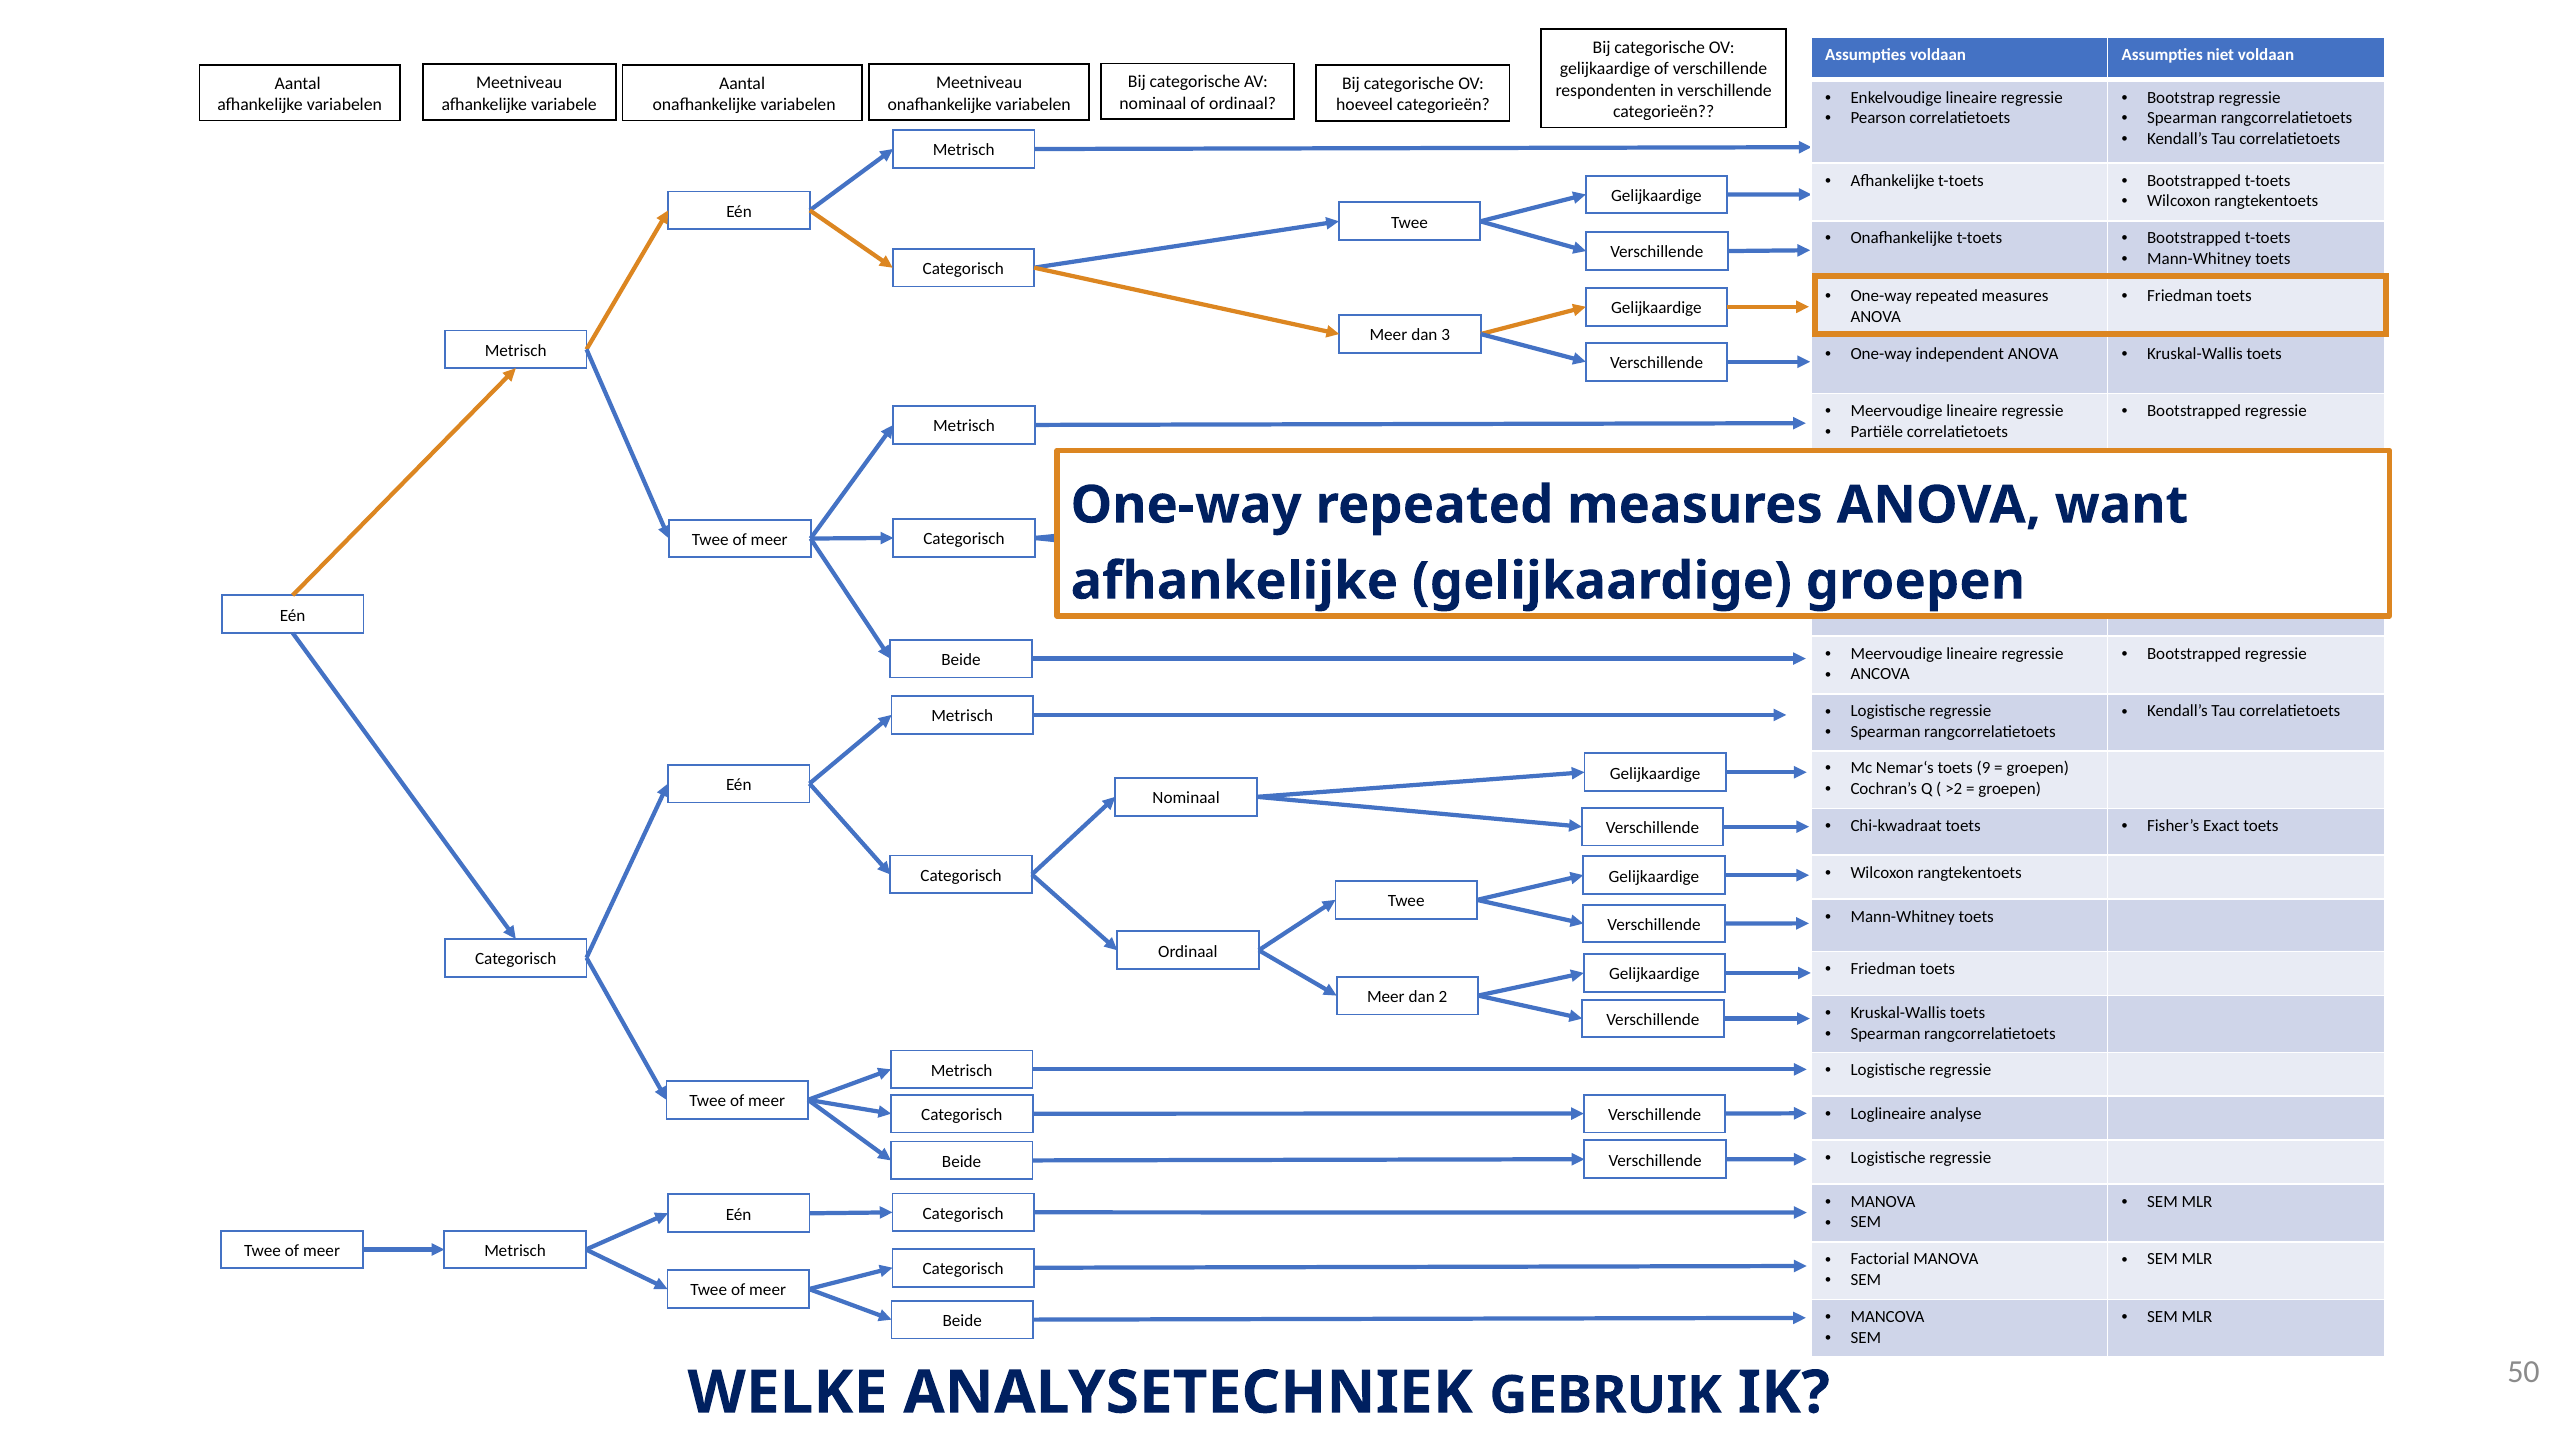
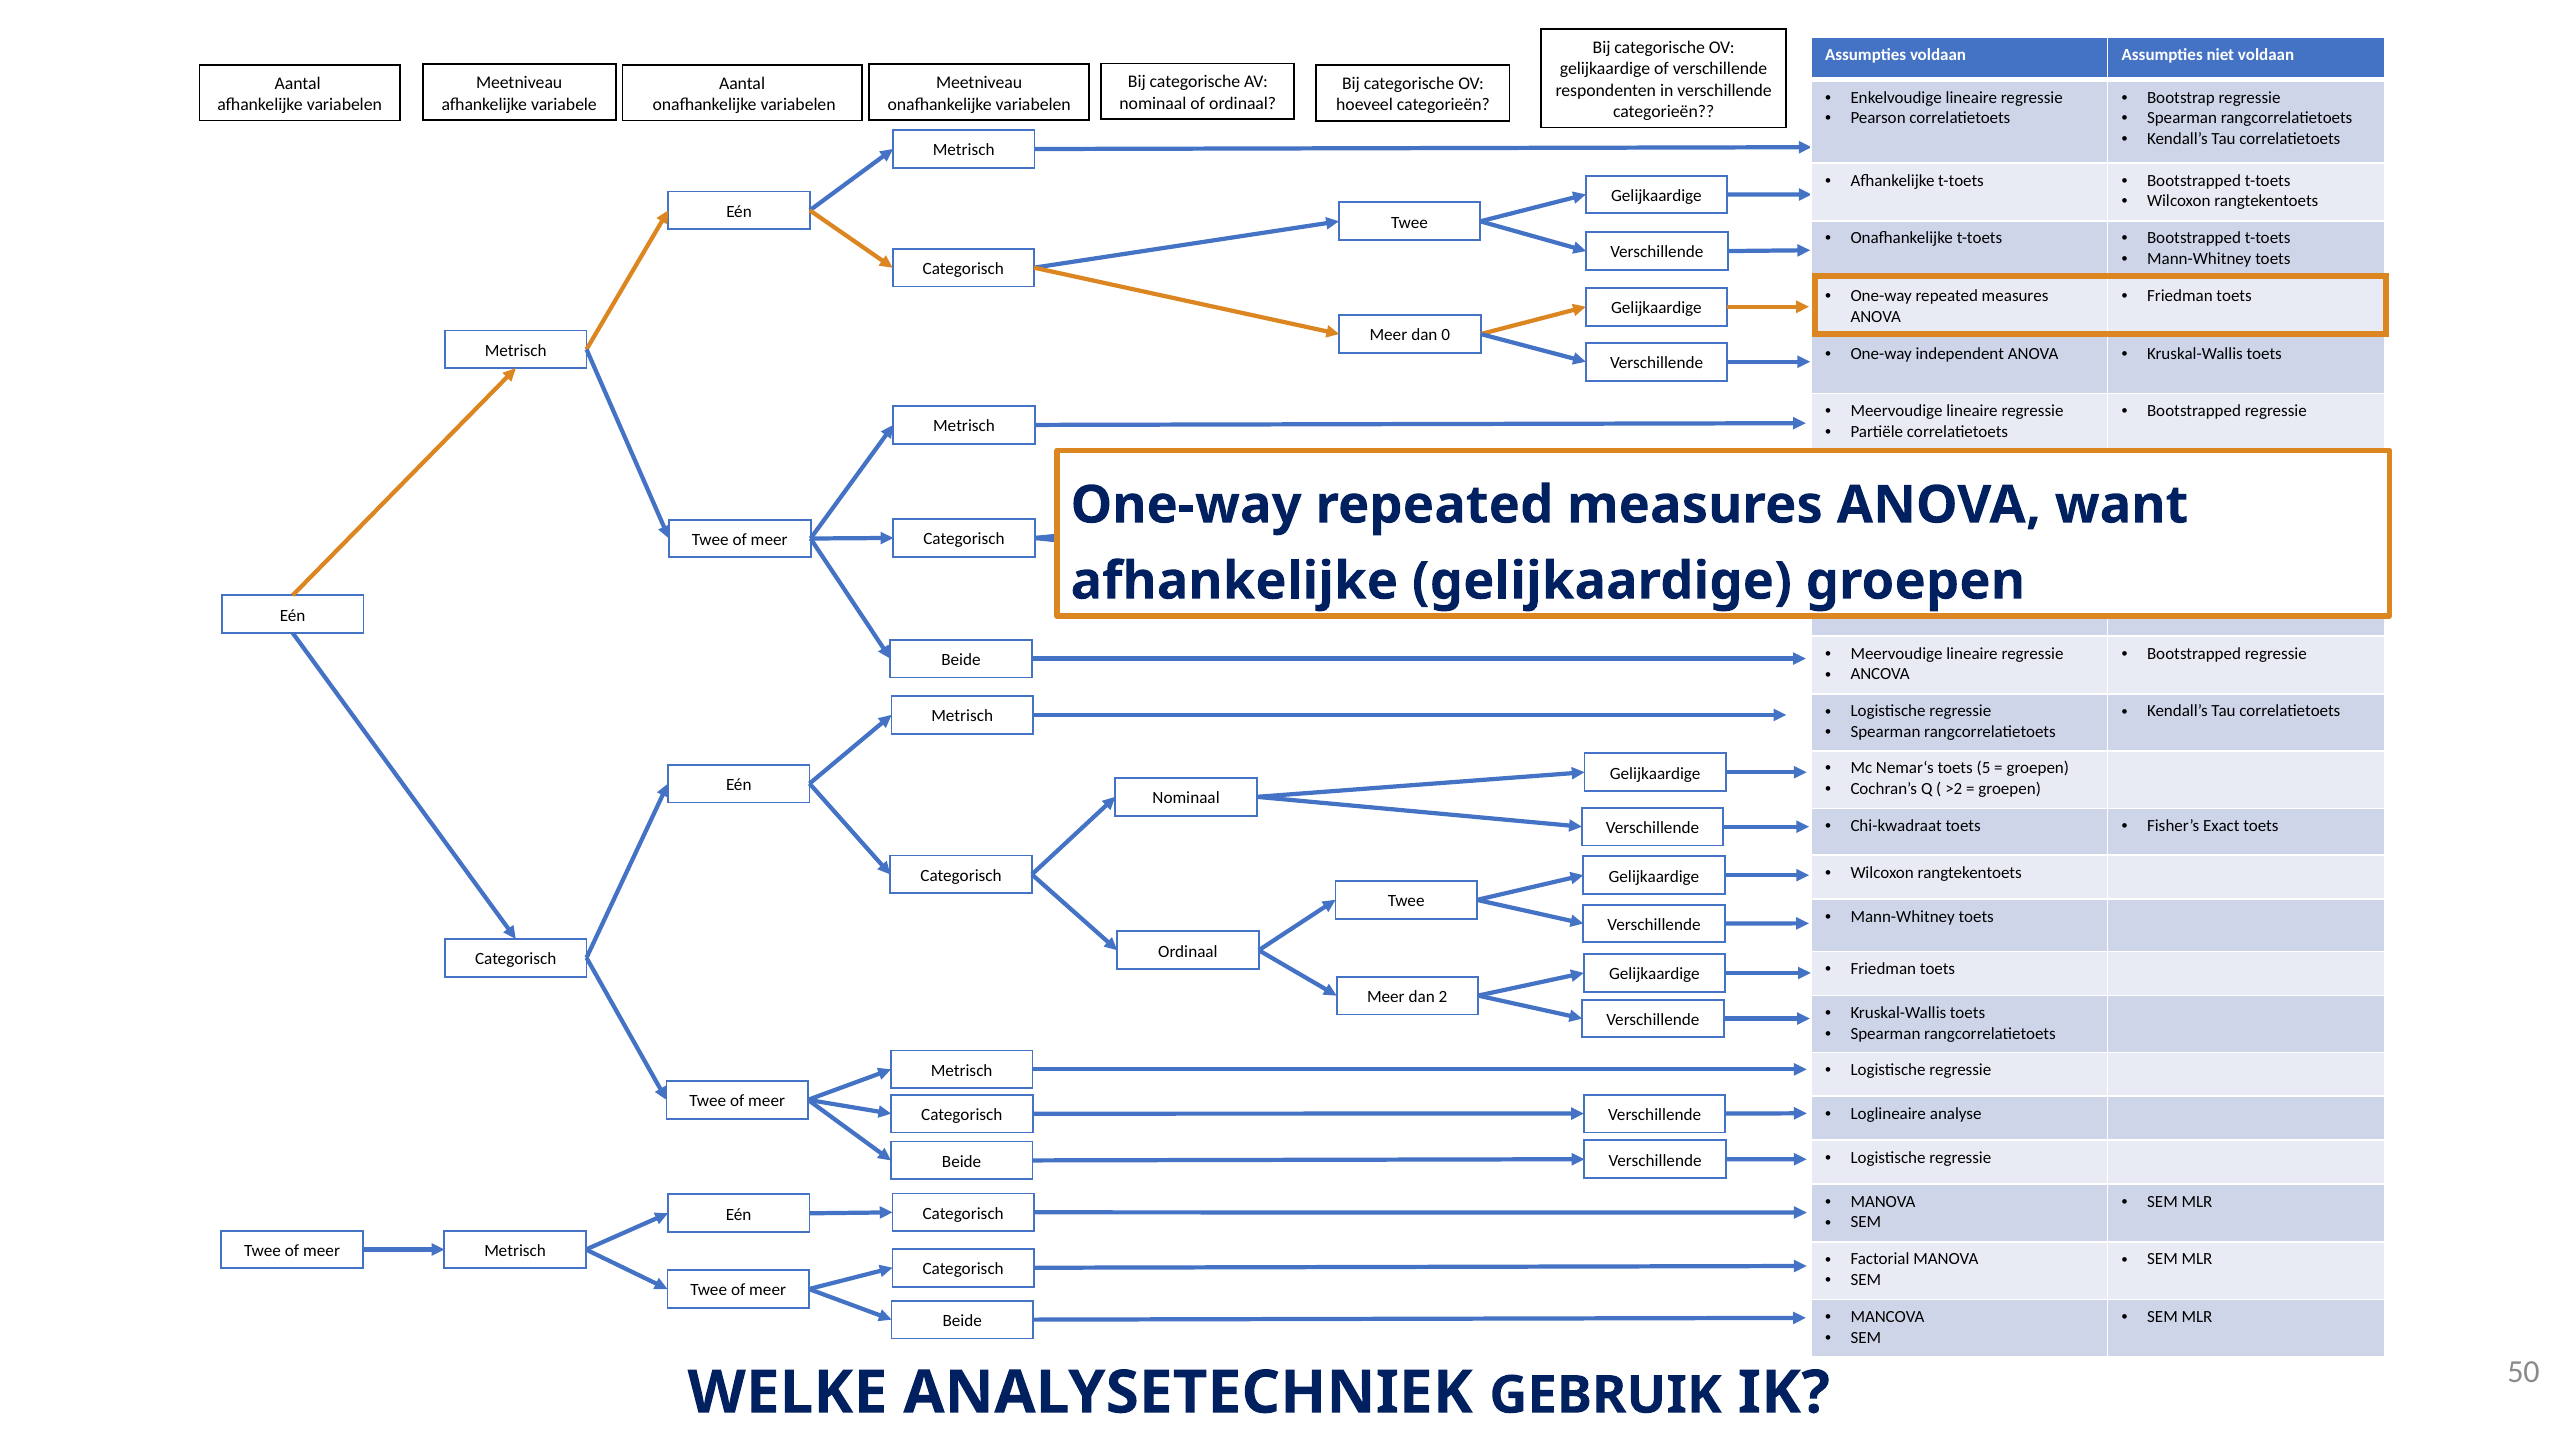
3: 3 -> 0 (1446, 335)
9: 9 -> 5 (1984, 768)
